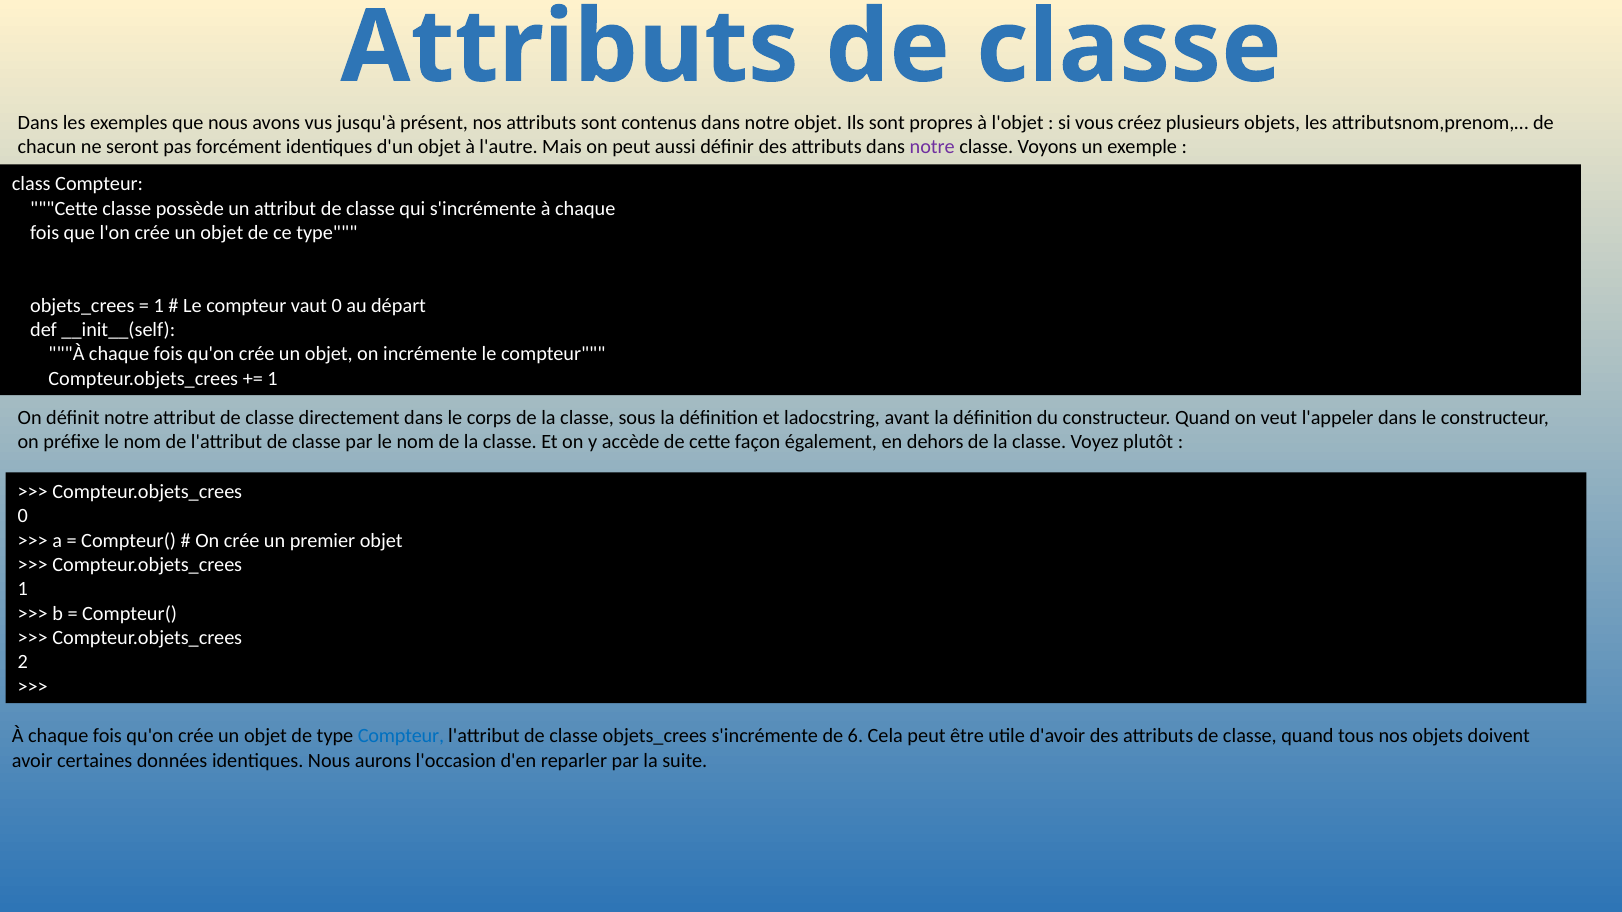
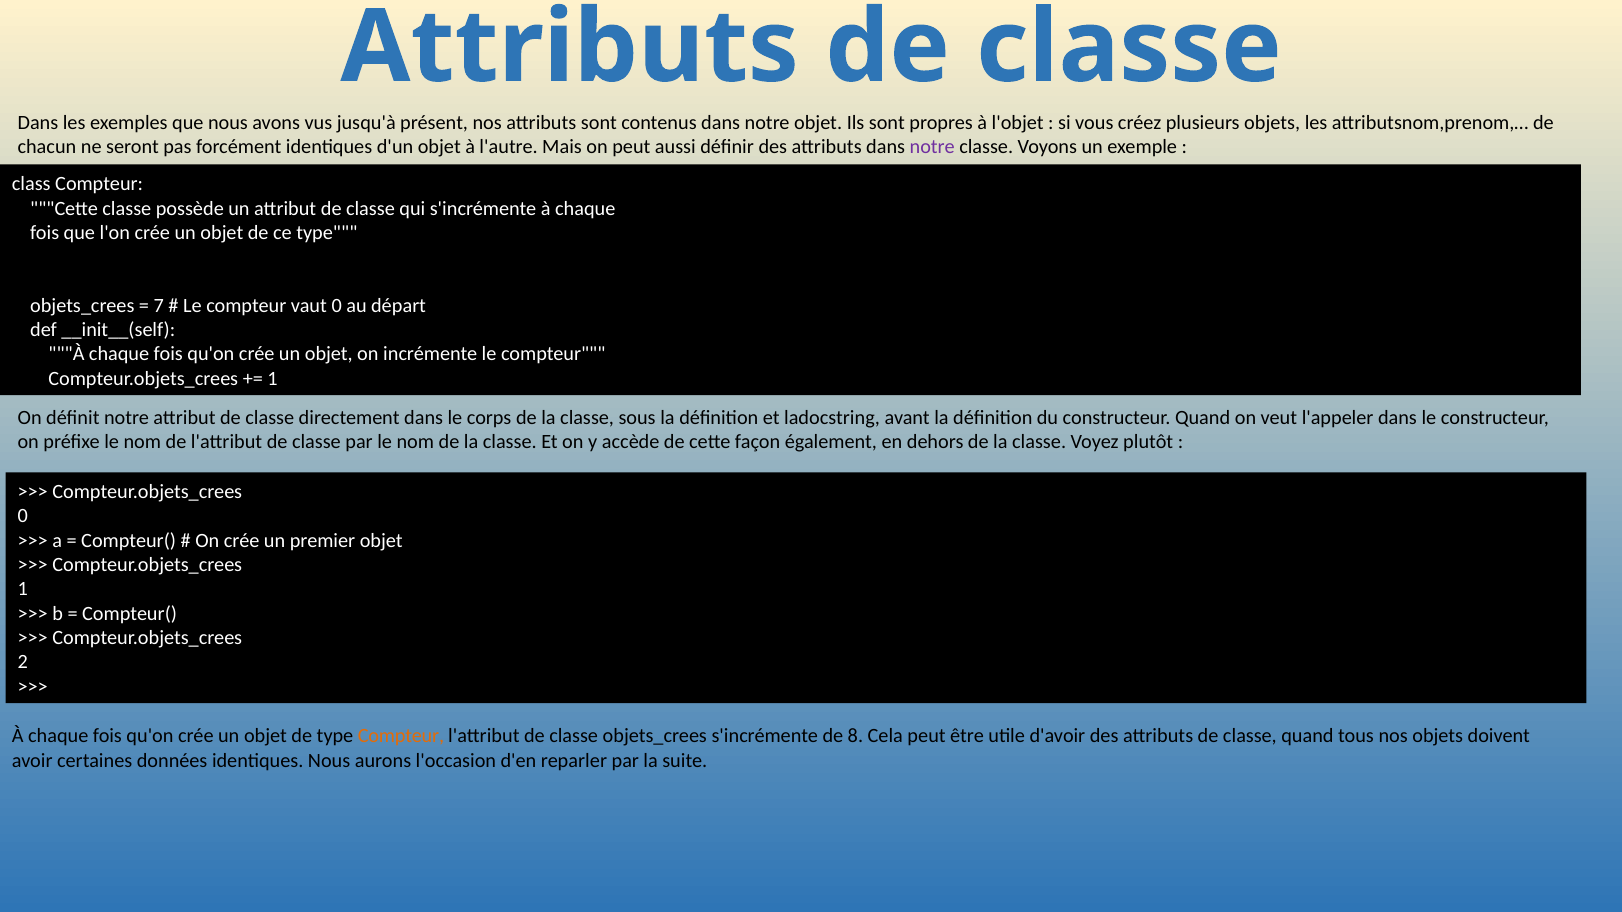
1: 1 -> 7 (159, 306)
Compteur colour: blue -> orange (401, 737)
6: 6 -> 8 (855, 737)
